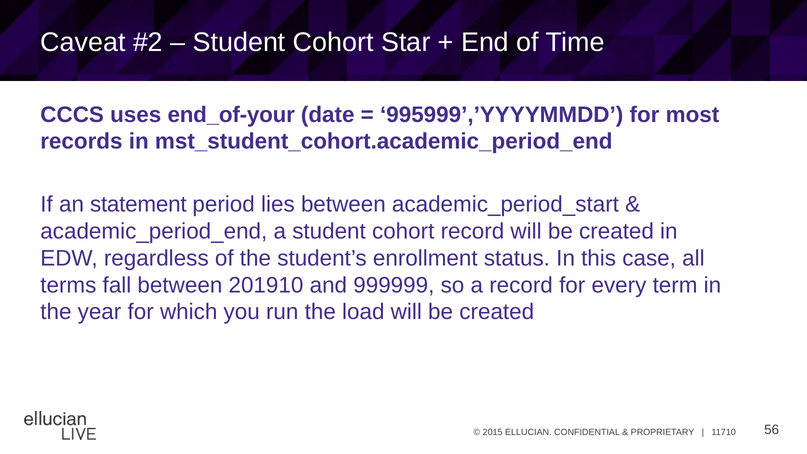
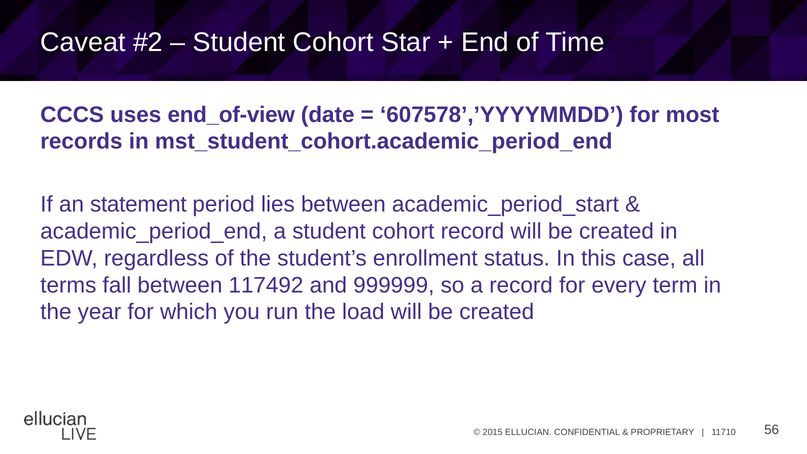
end_of-your: end_of-your -> end_of-view (231, 115)
995999’,’YYYYMMDD: 995999’,’YYYYMMDD -> 607578’,’YYYYMMDD (502, 115)
201910: 201910 -> 117492 (266, 285)
